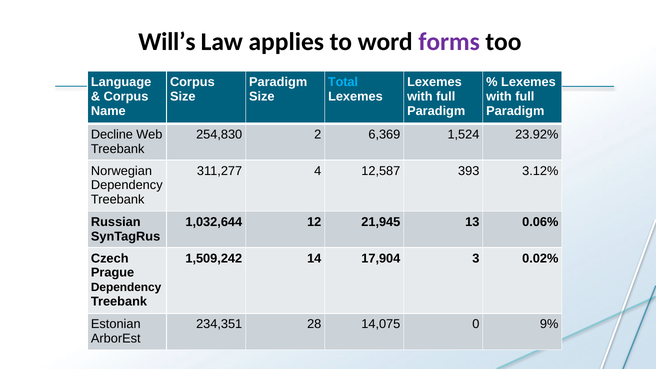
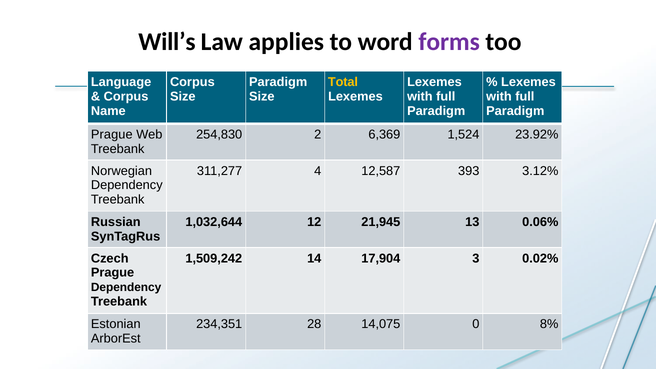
Total colour: light blue -> yellow (343, 82)
Decline: Decline -> Prague (112, 135)
9%: 9% -> 8% (549, 324)
